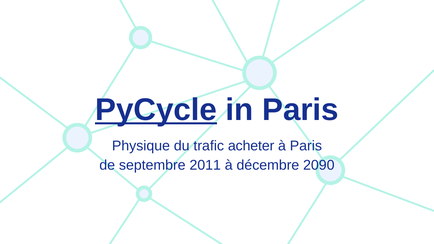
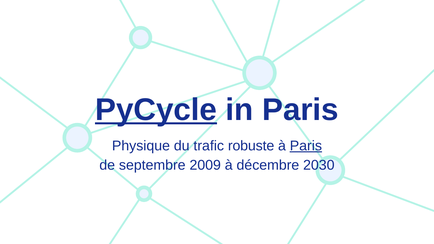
acheter: acheter -> robuste (251, 146)
Paris underline: none -> present (306, 146)
2011: 2011 -> 2009 (205, 165)
2090: 2090 -> 2030 (319, 165)
